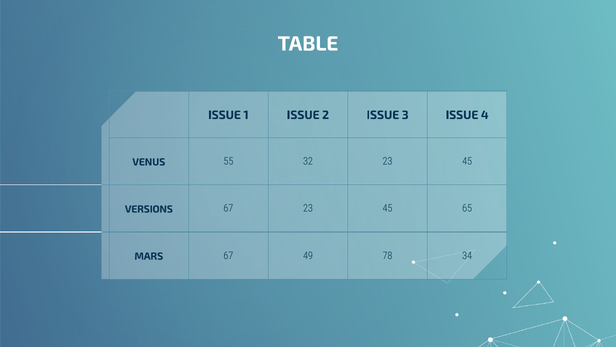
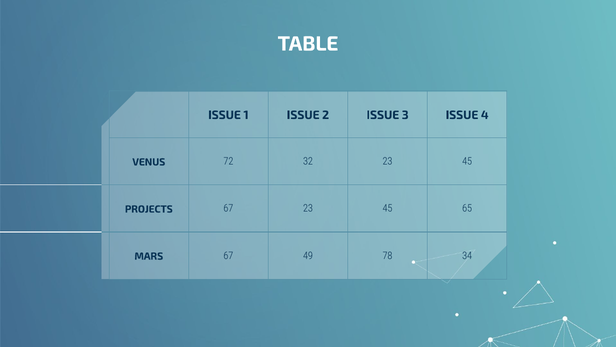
55: 55 -> 72 (228, 161)
VERSIONS: VERSIONS -> PROJECTS (149, 209)
